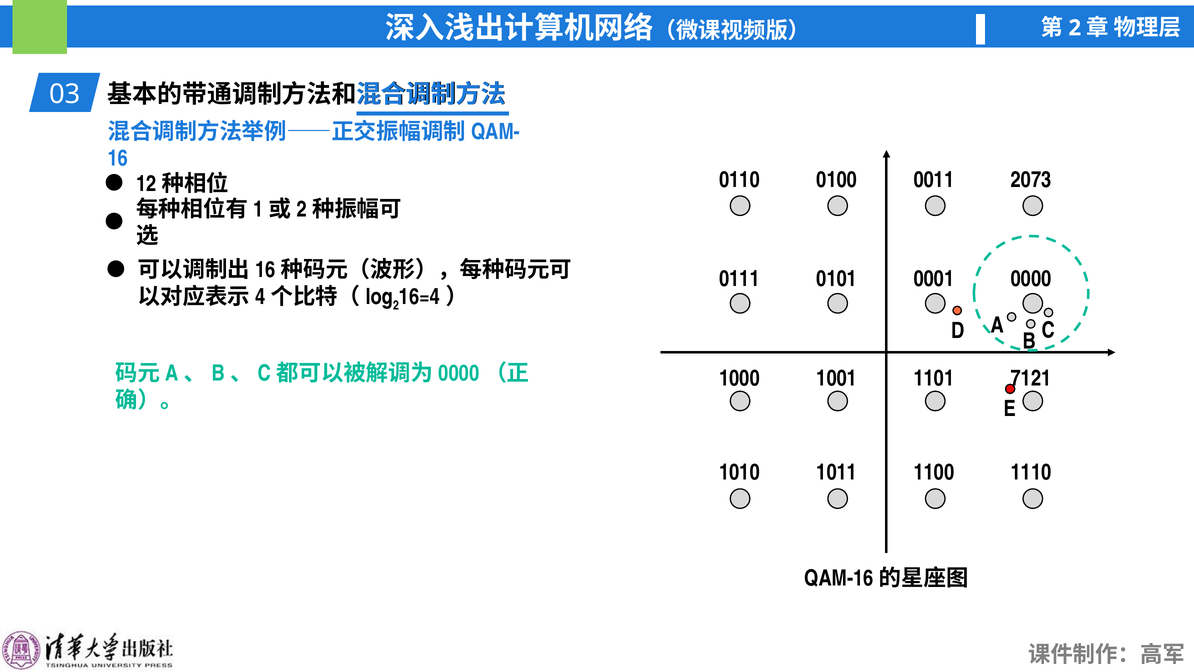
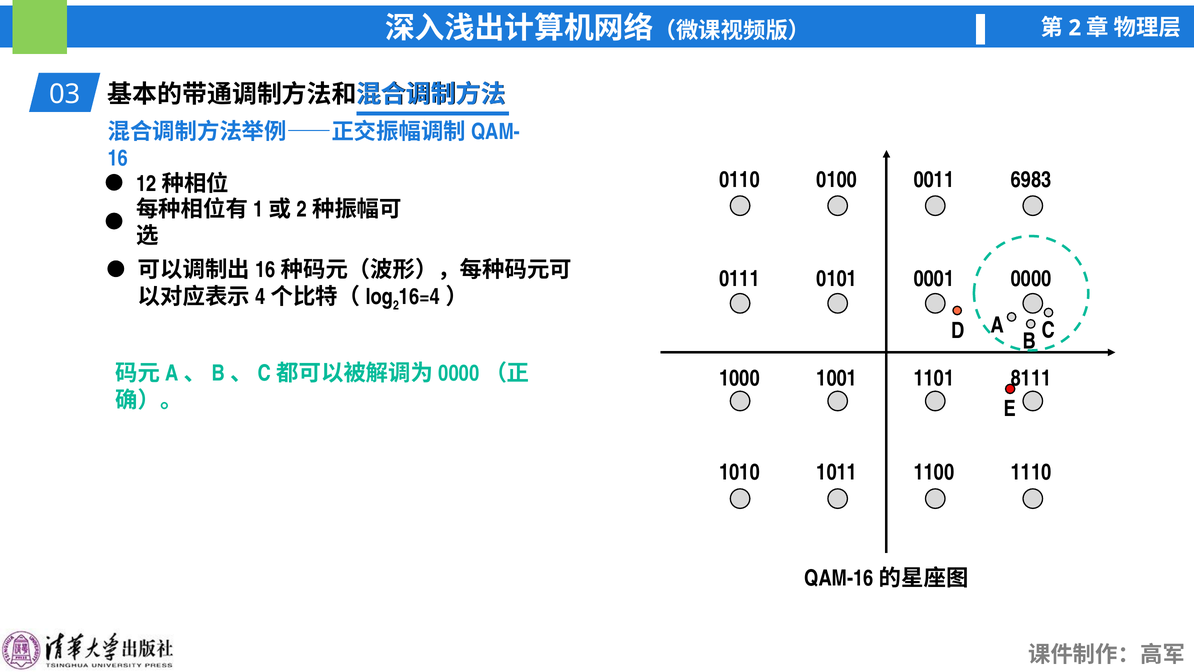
2073: 2073 -> 6983 (1031, 180)
7121: 7121 -> 8111 (1031, 378)
